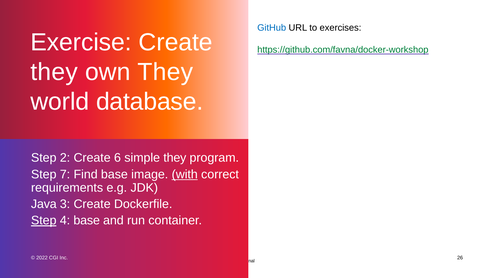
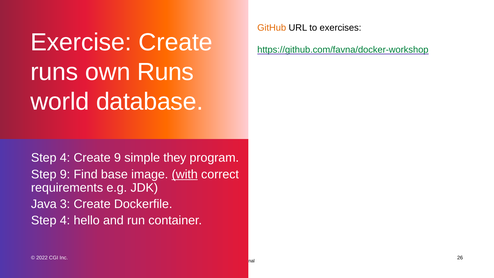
GitHub colour: blue -> orange (272, 28)
they: they -> runs (54, 72)
own They: They -> Runs (166, 72)
2: 2 -> 4 (65, 158)
Create 6: 6 -> 9 (118, 158)
Step 7: 7 -> 9 (65, 174)
Step underline: present -> none (44, 220)
4 base: base -> hello (87, 220)
